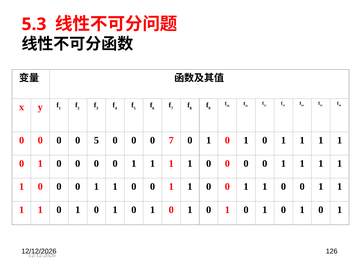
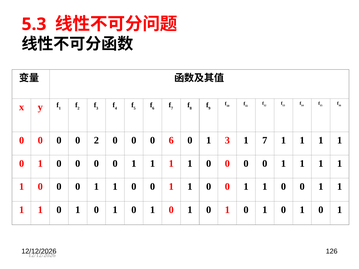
0 5: 5 -> 2 (96, 140)
0 7: 7 -> 6 (171, 140)
0: 0 -> 3 (227, 140)
0: 0 -> 7 (265, 140)
